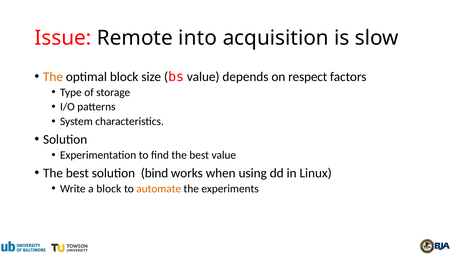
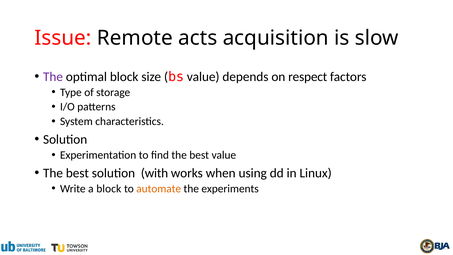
into: into -> acts (198, 38)
The colour: orange -> purple (53, 77)
bind: bind -> with (155, 173)
